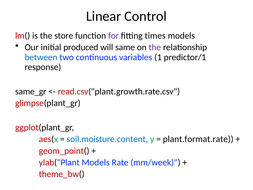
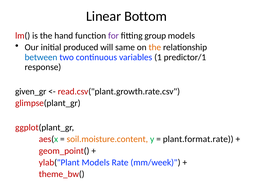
Control: Control -> Bottom (146, 16)
store: store -> hand (64, 36)
times: times -> group (155, 36)
the colour: purple -> orange (155, 47)
same_gr: same_gr -> given_gr (31, 91)
soil.moisture.content colour: blue -> orange (107, 139)
